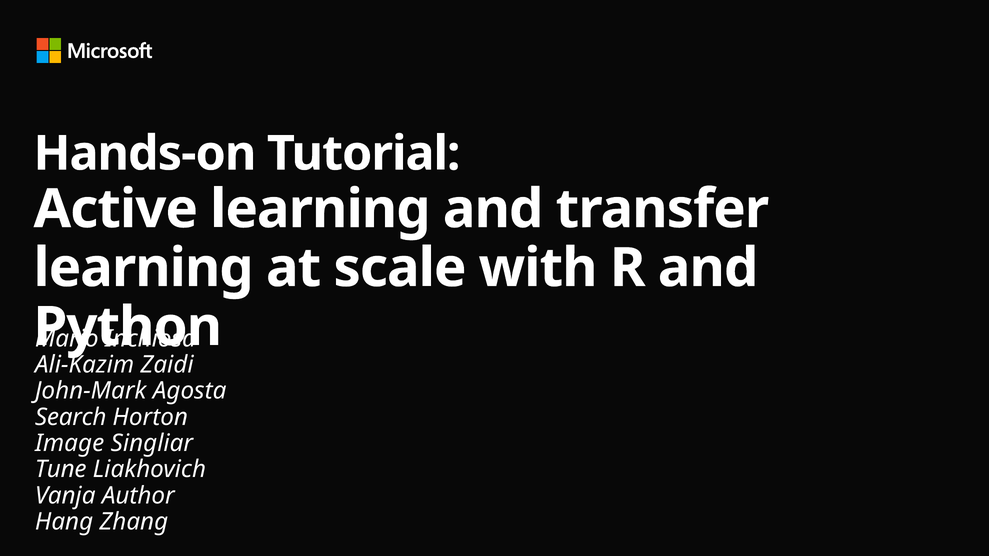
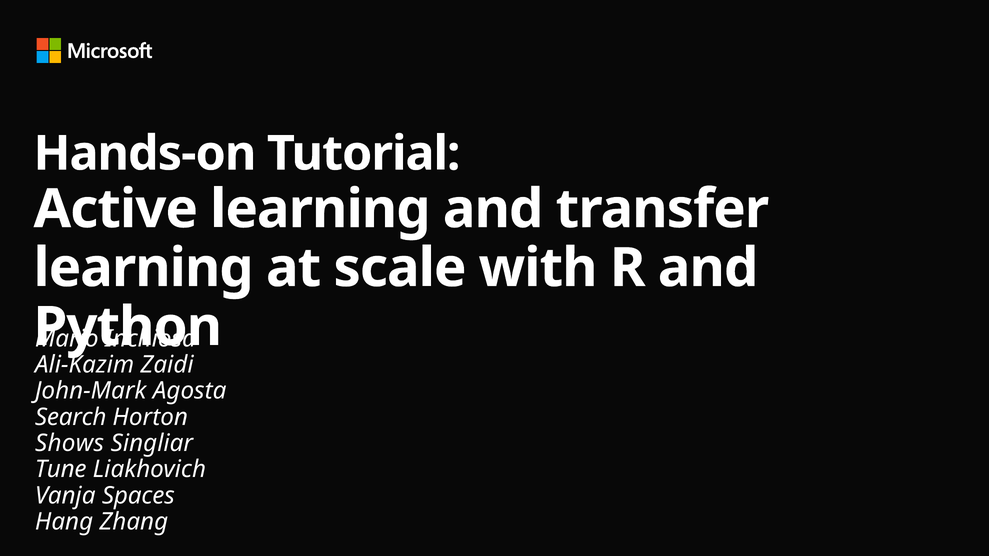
Image: Image -> Shows (70, 443)
Author: Author -> Spaces (138, 496)
